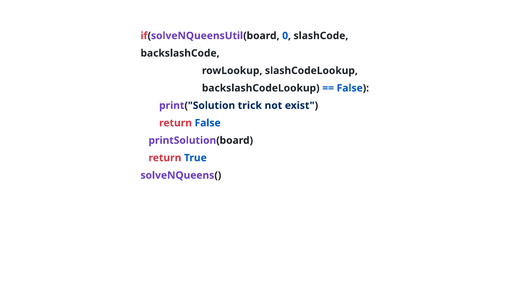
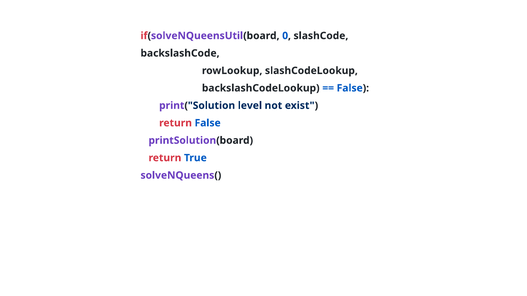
trick: trick -> level (250, 106)
